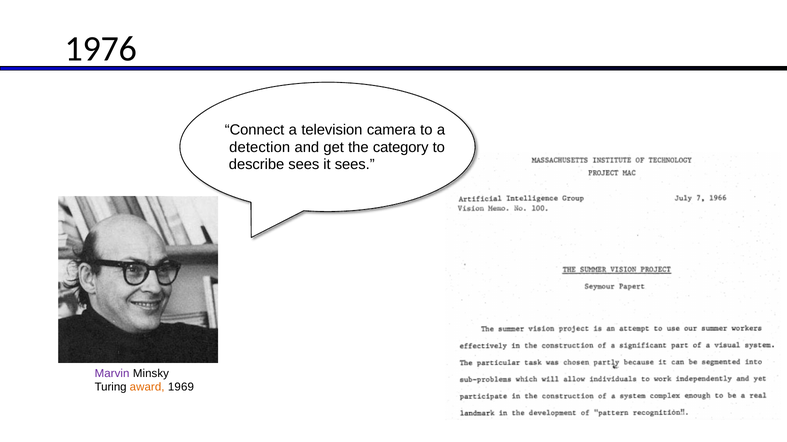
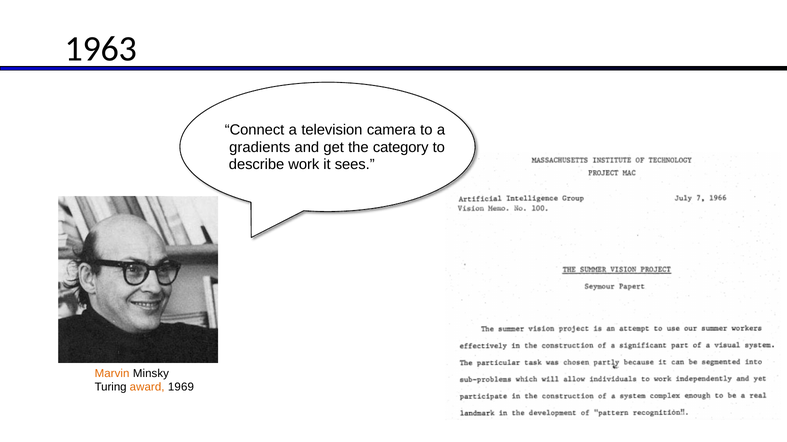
1976: 1976 -> 1963 (101, 49)
detection: detection -> gradients (260, 148)
describe sees: sees -> work (304, 165)
Marvin colour: purple -> orange (112, 374)
